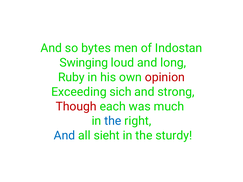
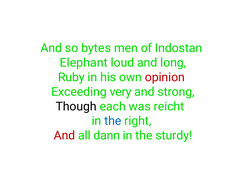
Swinging: Swinging -> Elephant (84, 63)
sich: sich -> very (121, 92)
Though colour: red -> black (76, 107)
much: much -> reicht (169, 107)
And colour: blue -> red (64, 136)
sieht: sieht -> dann (107, 136)
